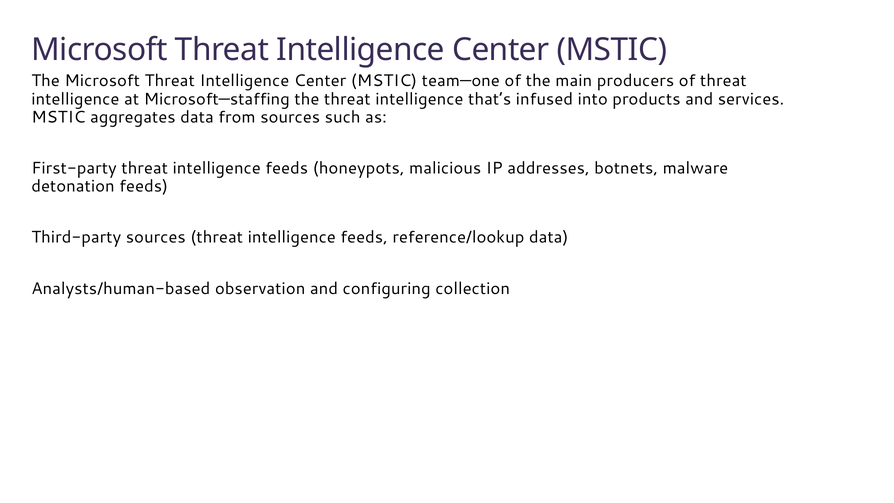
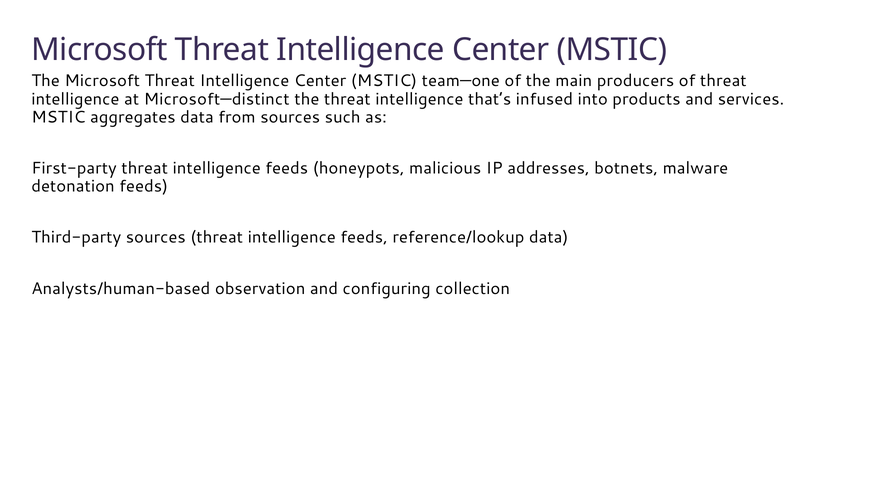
Microsoft—staffing: Microsoft—staffing -> Microsoft—distinct (217, 99)
